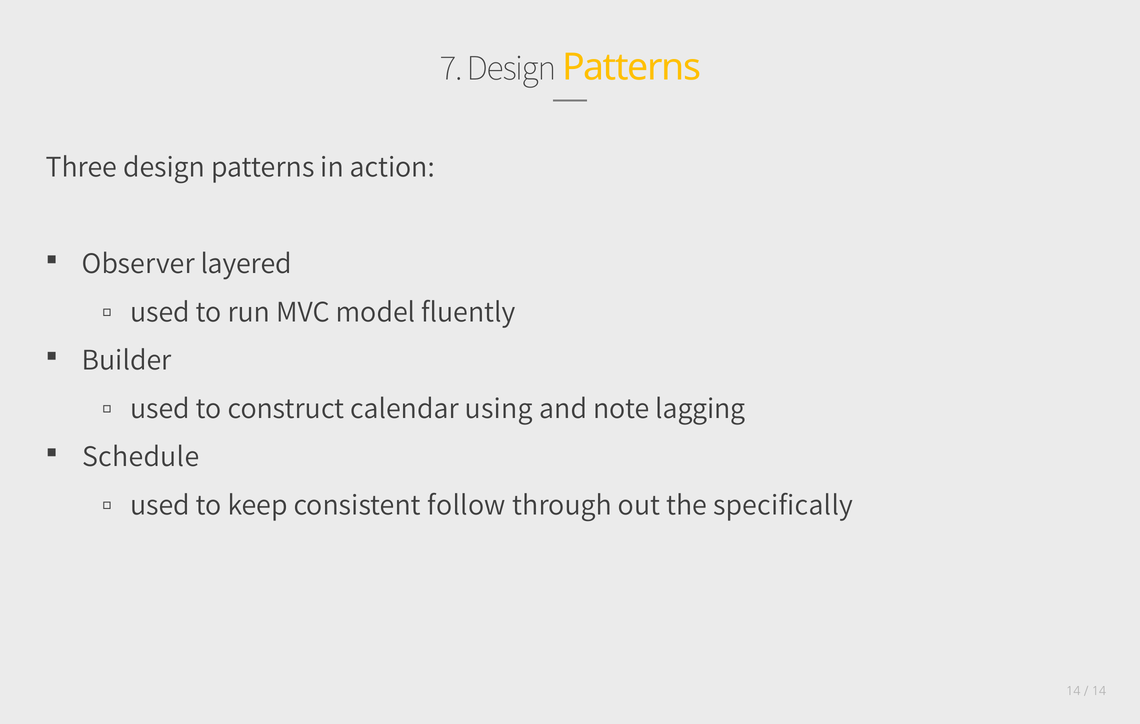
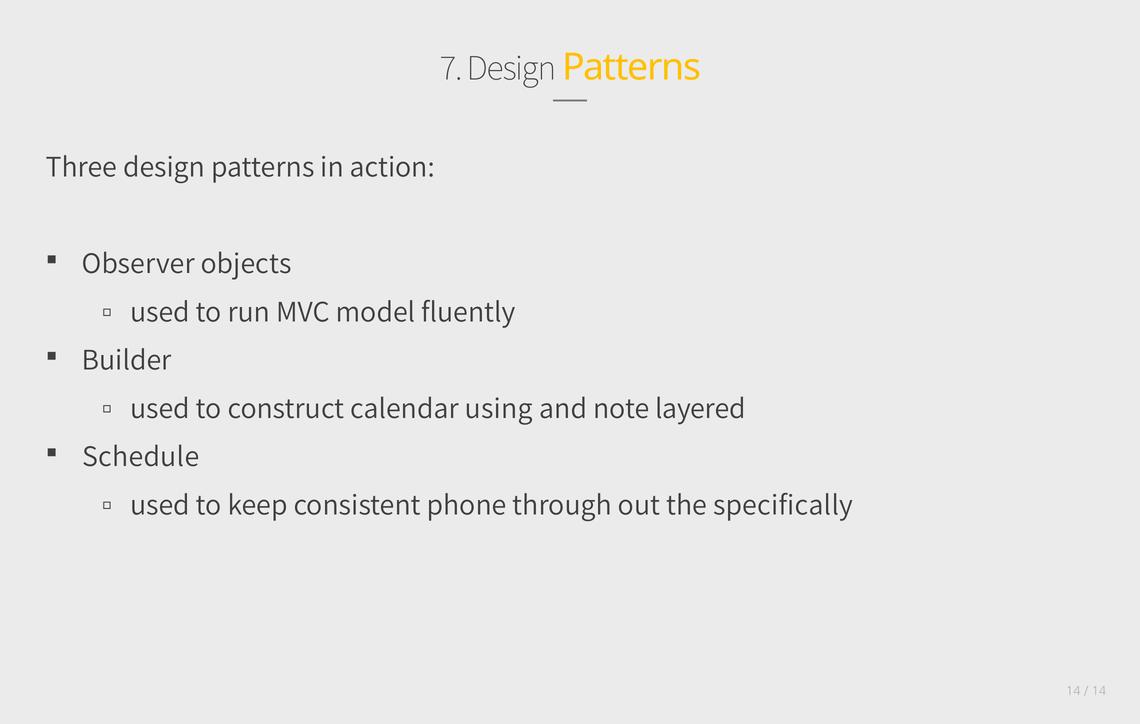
layered: layered -> objects (246, 264)
lagging: lagging -> layered (700, 409)
follow: follow -> phone (467, 506)
